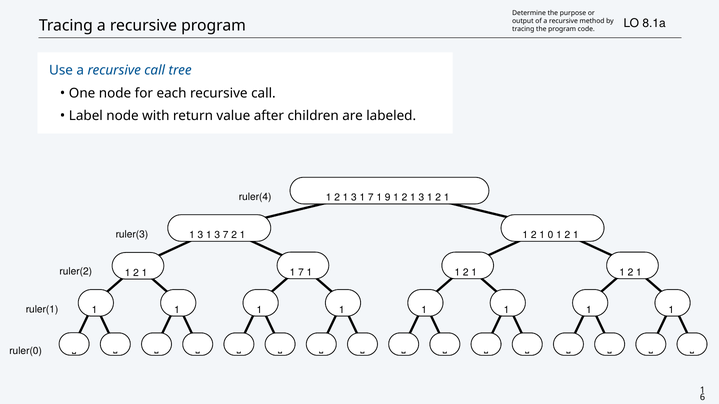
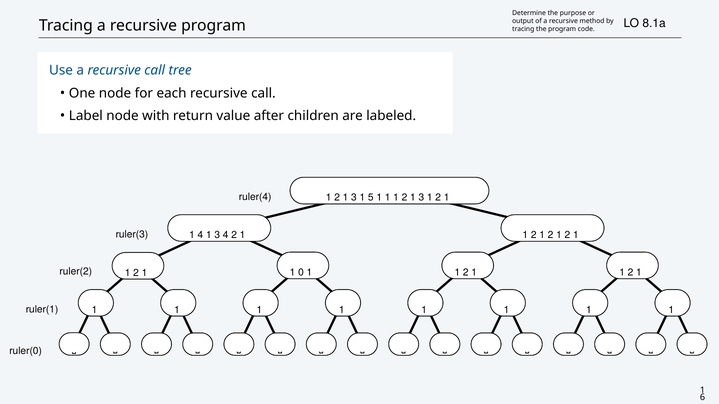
3 1 7: 7 -> 5 (371, 198)
9: 9 -> 1 (388, 198)
ruler(3 1 3: 3 -> 4 (200, 235)
3 7: 7 -> 4 (226, 235)
0: 0 -> 2 (551, 235)
7: 7 -> 0 (301, 273)
